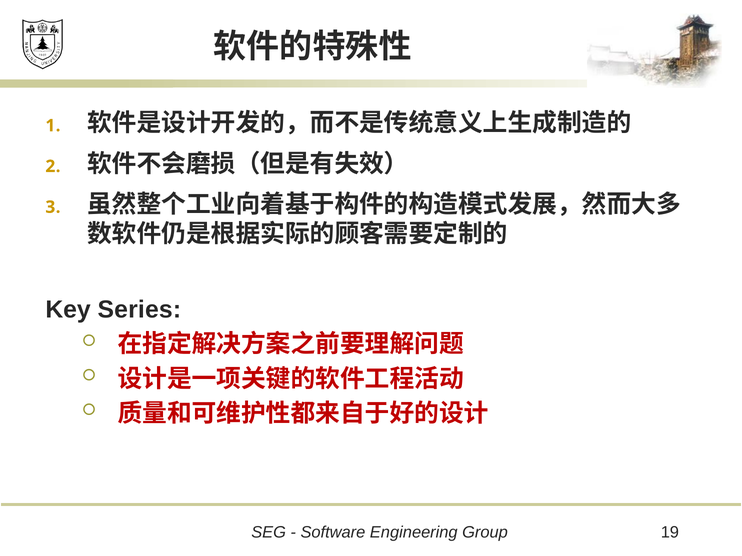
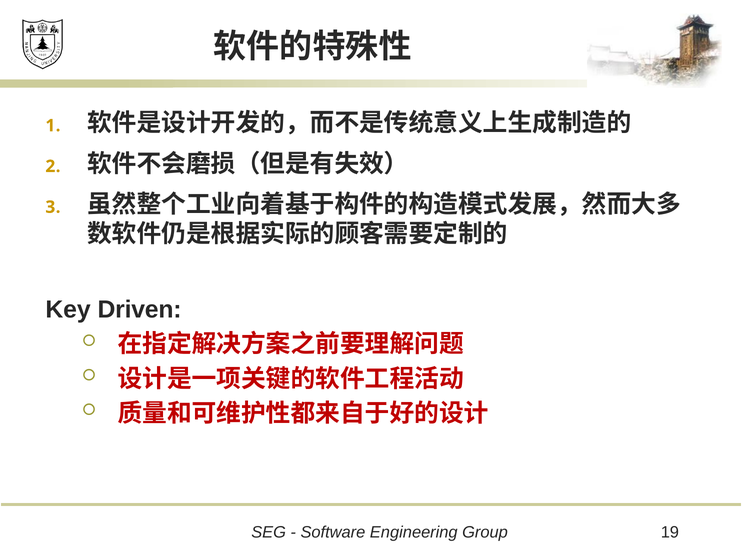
Series: Series -> Driven (140, 310)
